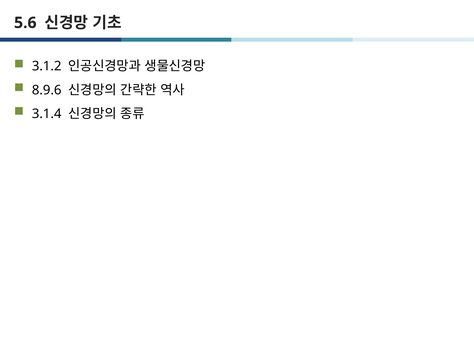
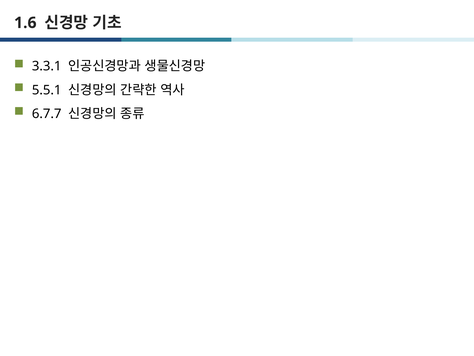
5.6: 5.6 -> 1.6 (25, 23)
3.1.2: 3.1.2 -> 3.3.1 (47, 66)
8.9.6: 8.9.6 -> 5.5.1 (47, 90)
3.1.4: 3.1.4 -> 6.7.7 (47, 114)
